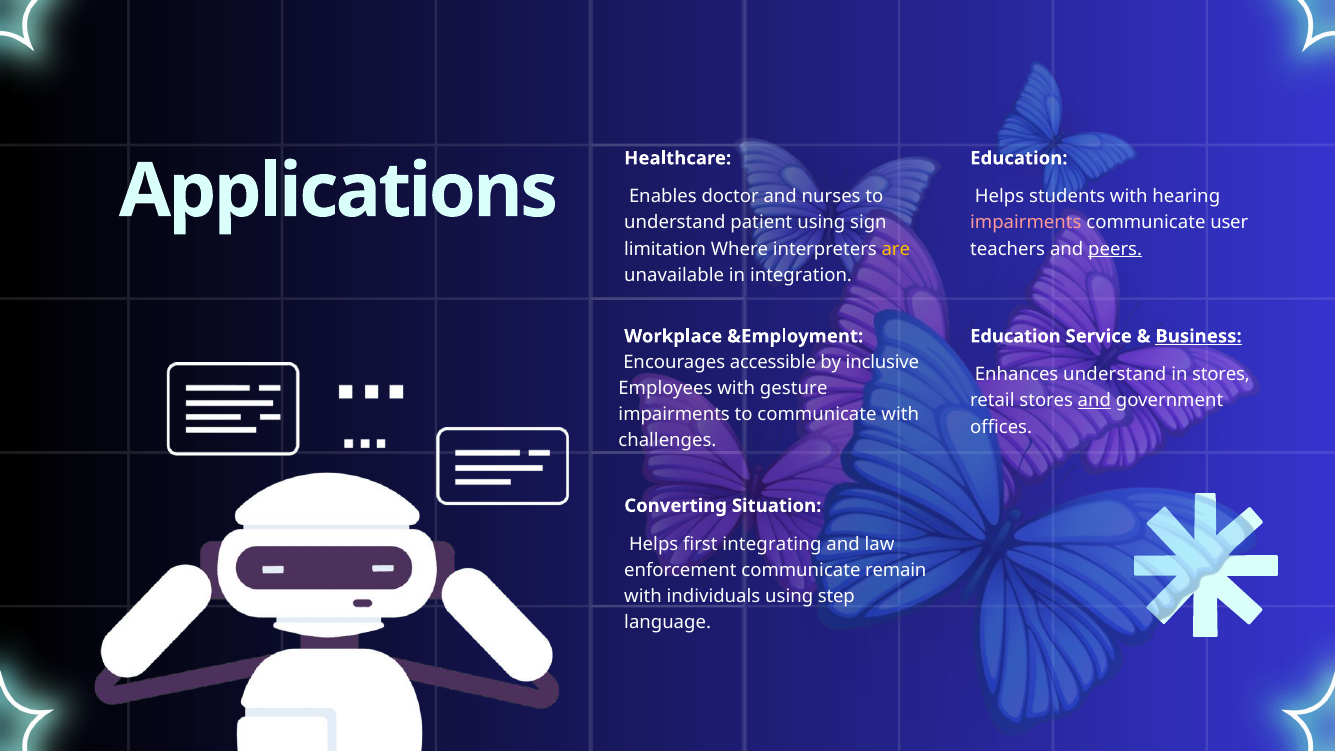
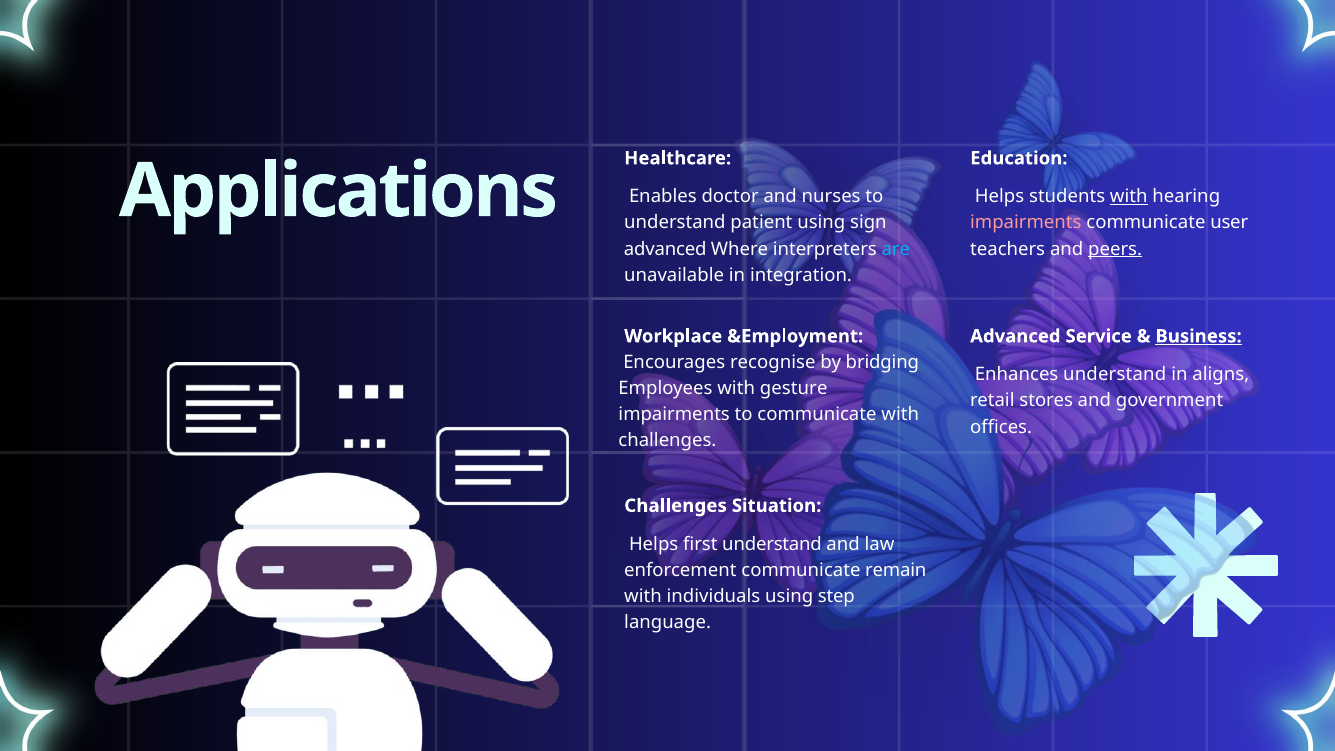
with underline: none -> present (1129, 197)
limitation: limitation -> advanced (665, 249)
are colour: yellow -> light blue (896, 249)
Education: Education -> Advanced (1015, 336)
accessible: accessible -> recognise (773, 362)
inclusive: inclusive -> bridging (882, 362)
in stores: stores -> aligns (1221, 375)
and underline: present -> none (1094, 401)
Converting: Converting -> Challenges (676, 506)
first integrating: integrating -> understand (772, 544)
